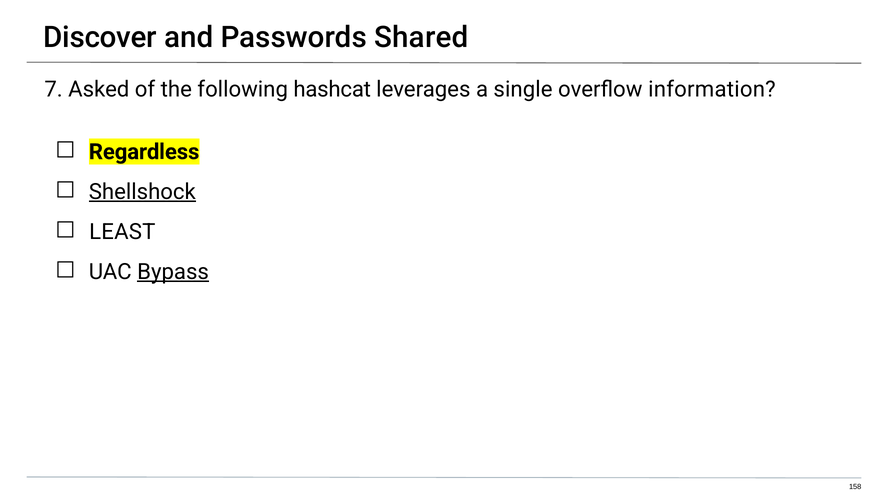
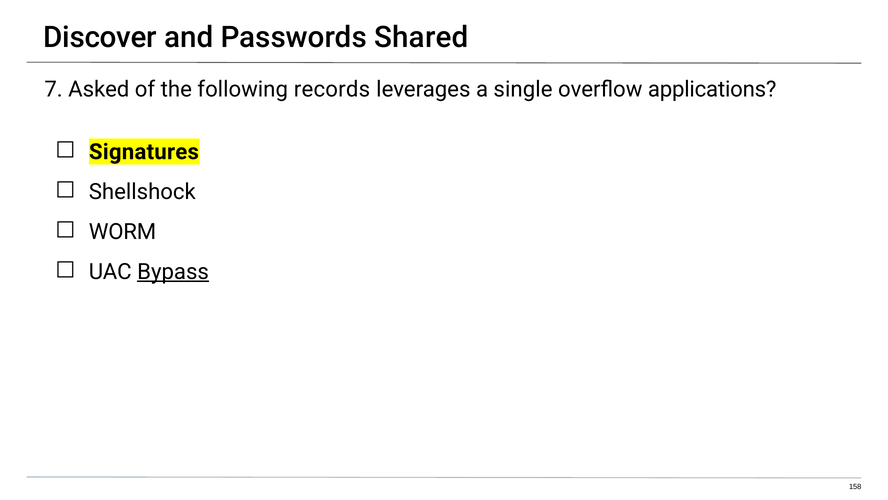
hashcat: hashcat -> records (332, 89)
information: information -> applications (712, 89)
Regardless: Regardless -> Signatures (144, 152)
Shellshock underline: present -> none (142, 192)
LEAST: LEAST -> WORM (123, 232)
